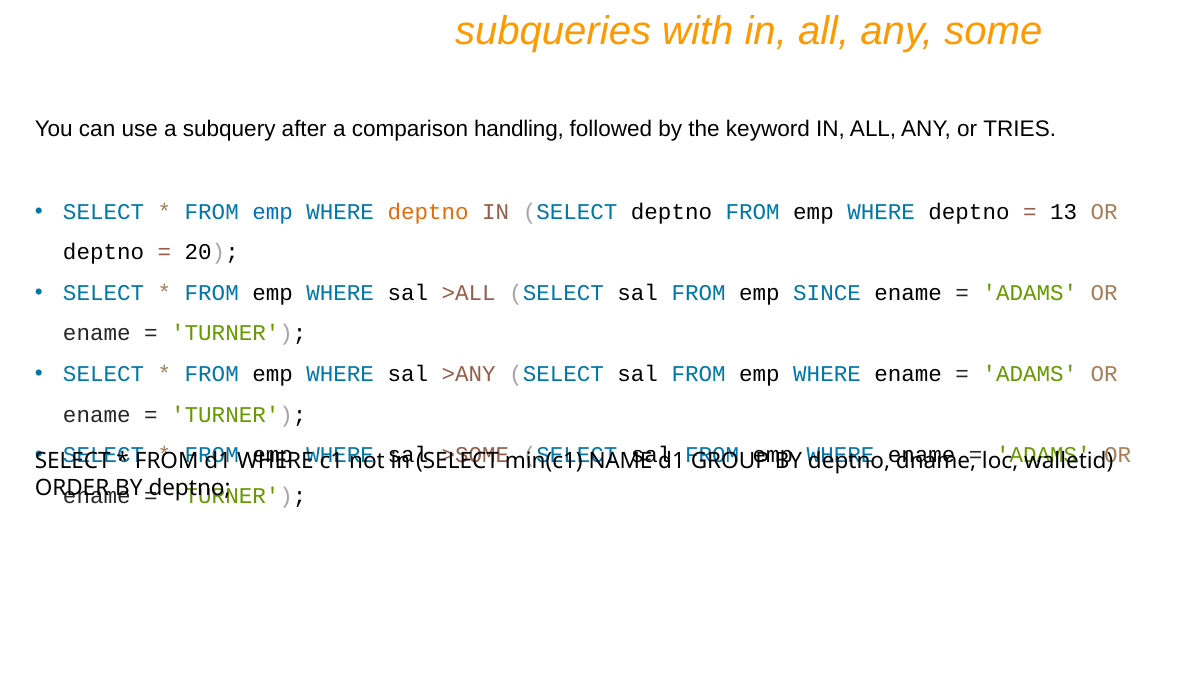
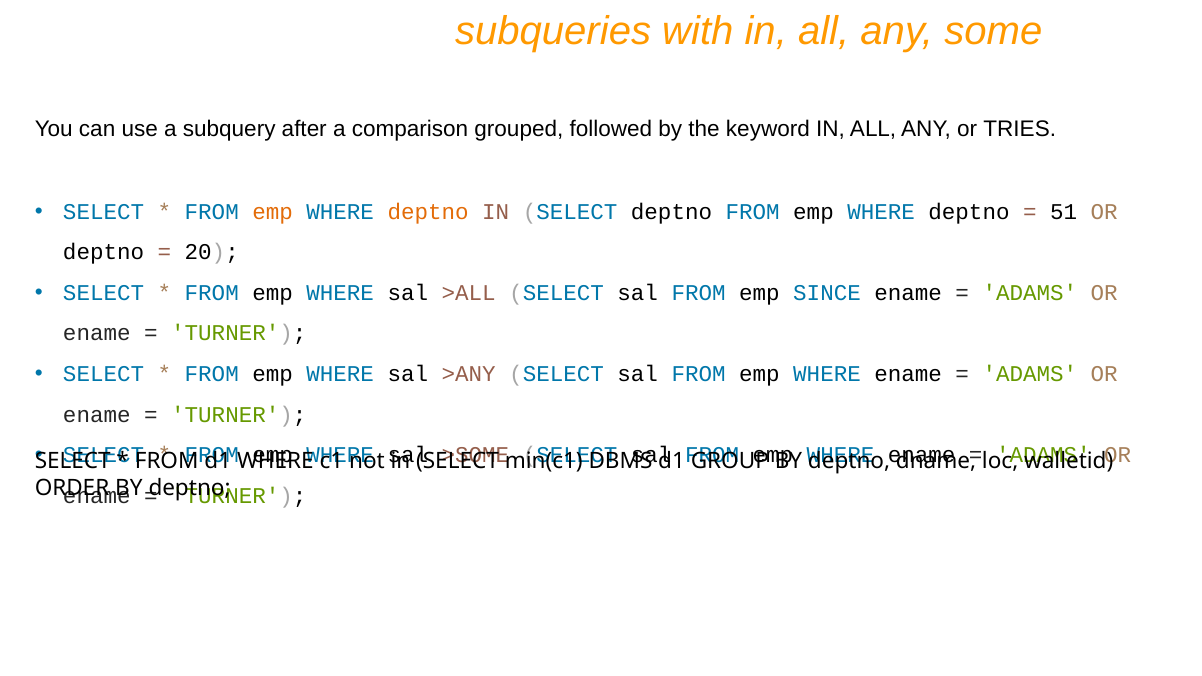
handling: handling -> grouped (519, 129)
emp colour: blue -> orange (273, 212)
13: 13 -> 51 (1064, 212)
NAME: NAME -> DBMS (620, 461)
